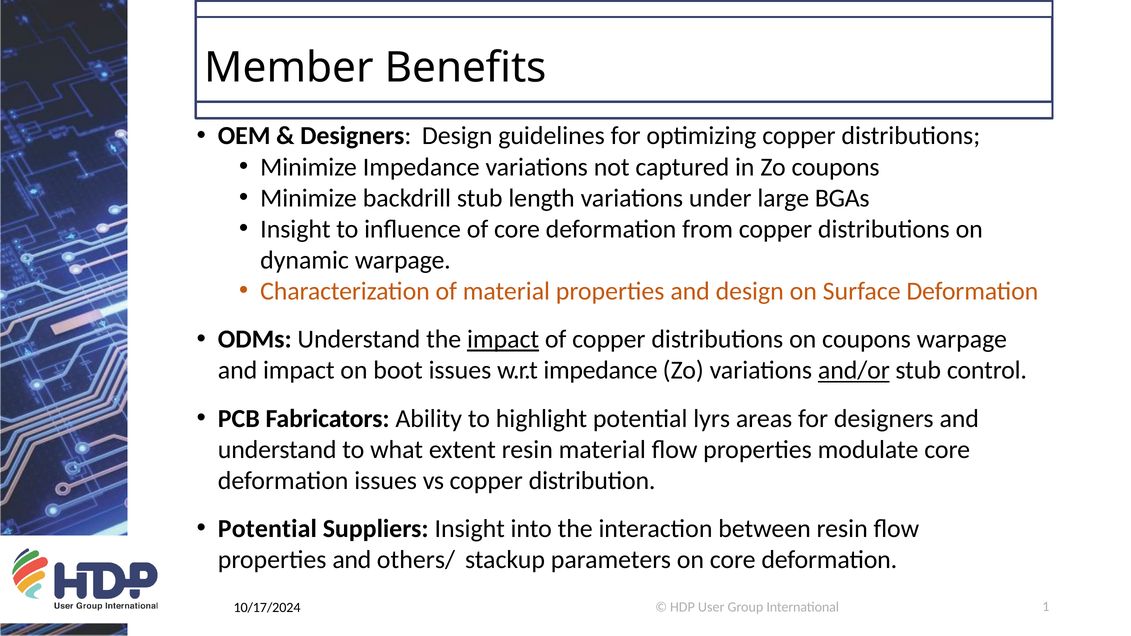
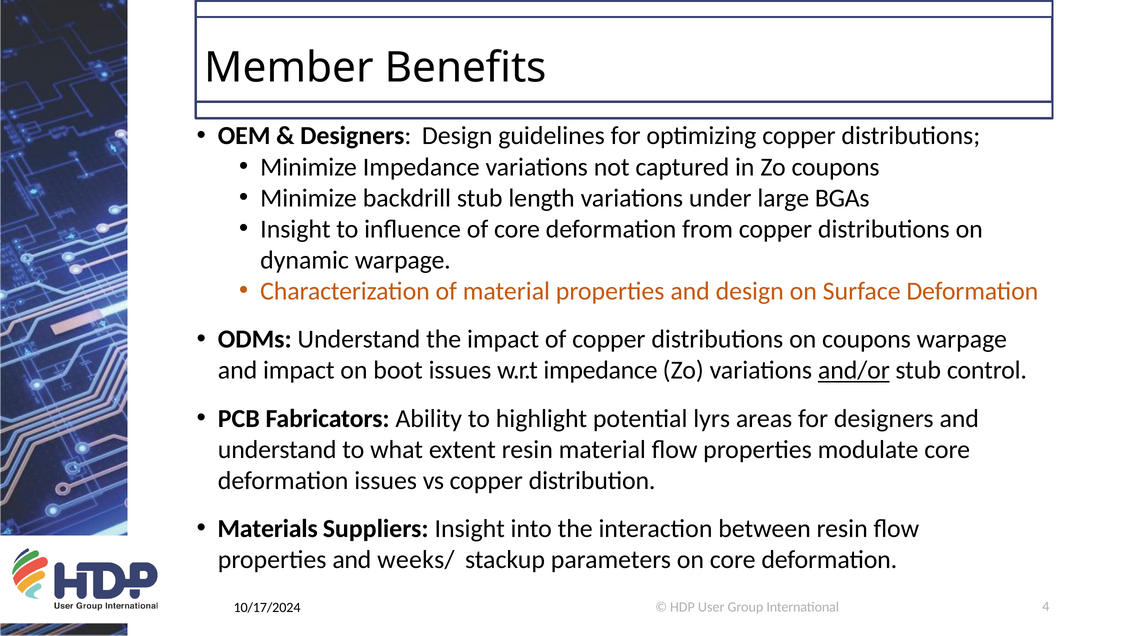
impact underline: present -> none (503, 339)
Potential: Potential -> Materials (268, 529)
others/: others/ -> weeks/ (416, 560)
1: 1 -> 4 (1046, 607)
